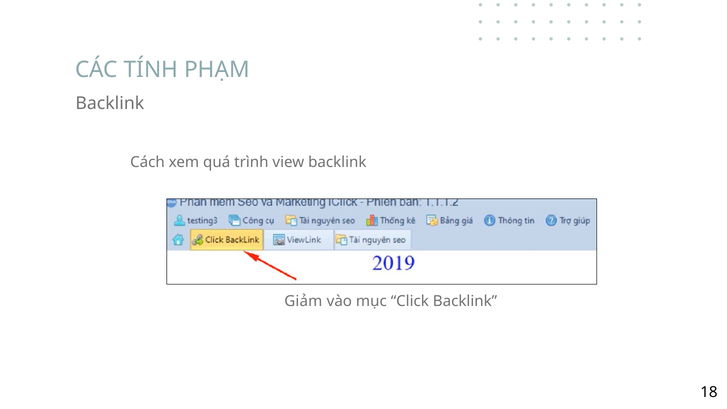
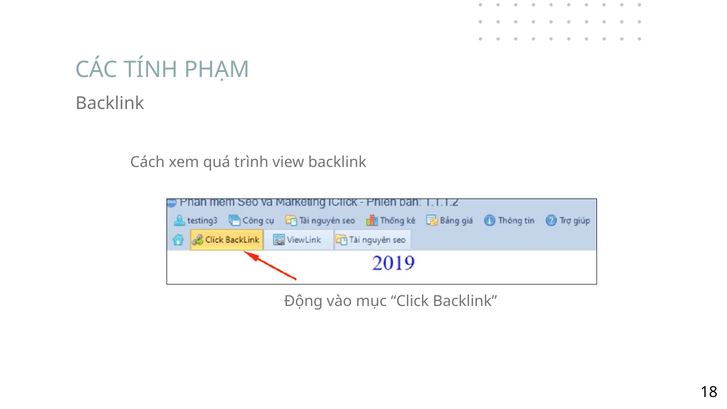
Giảm: Giảm -> Động (303, 301)
